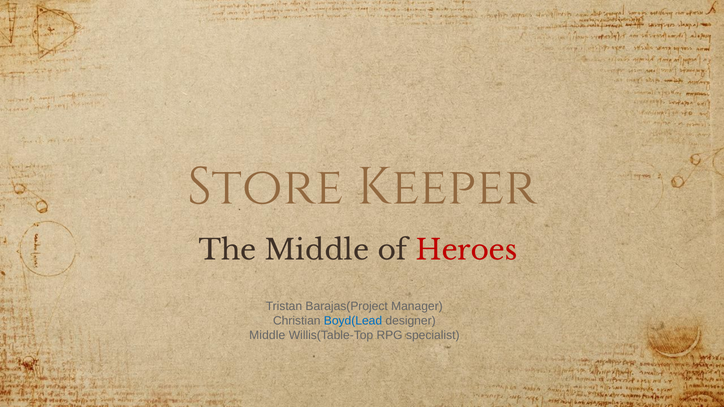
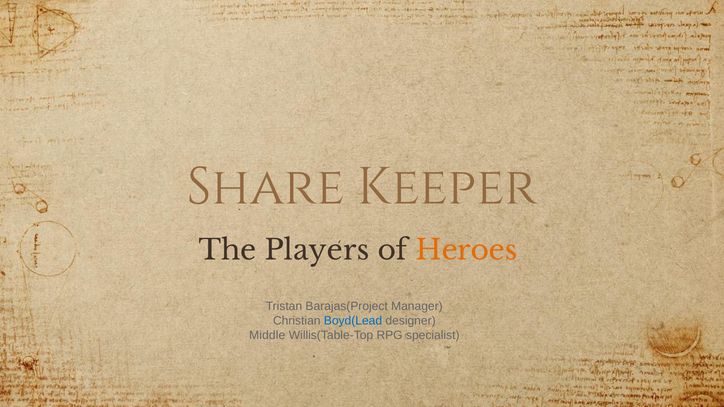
Store: Store -> Share (266, 186)
The Middle: Middle -> Players (317, 251)
Heroes colour: red -> orange (467, 251)
